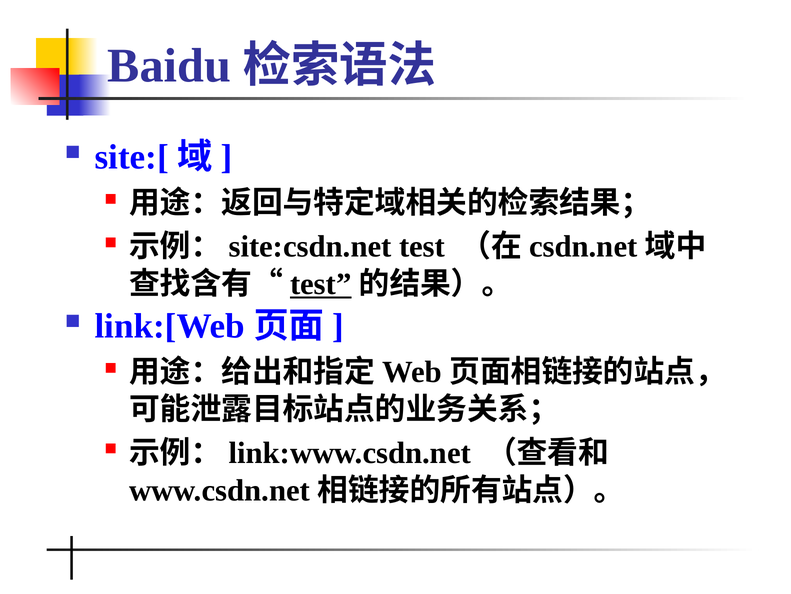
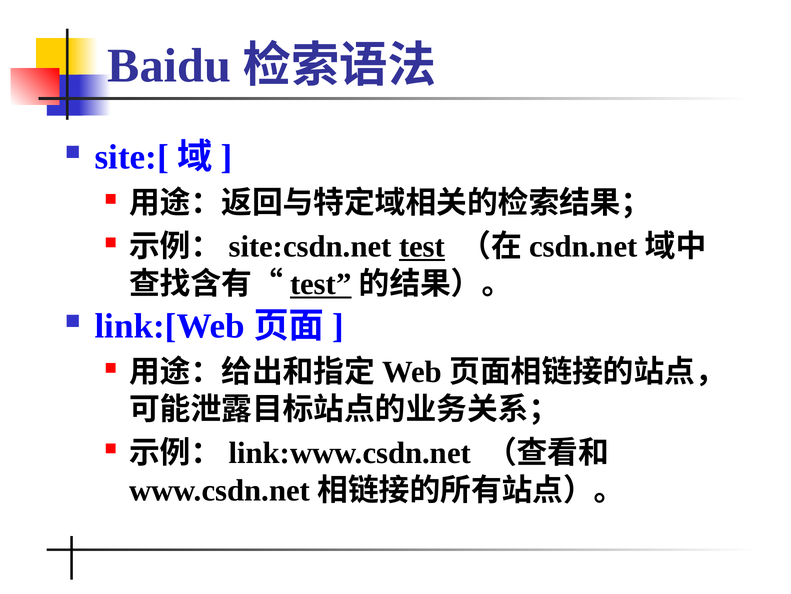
test underline: none -> present (422, 246)
